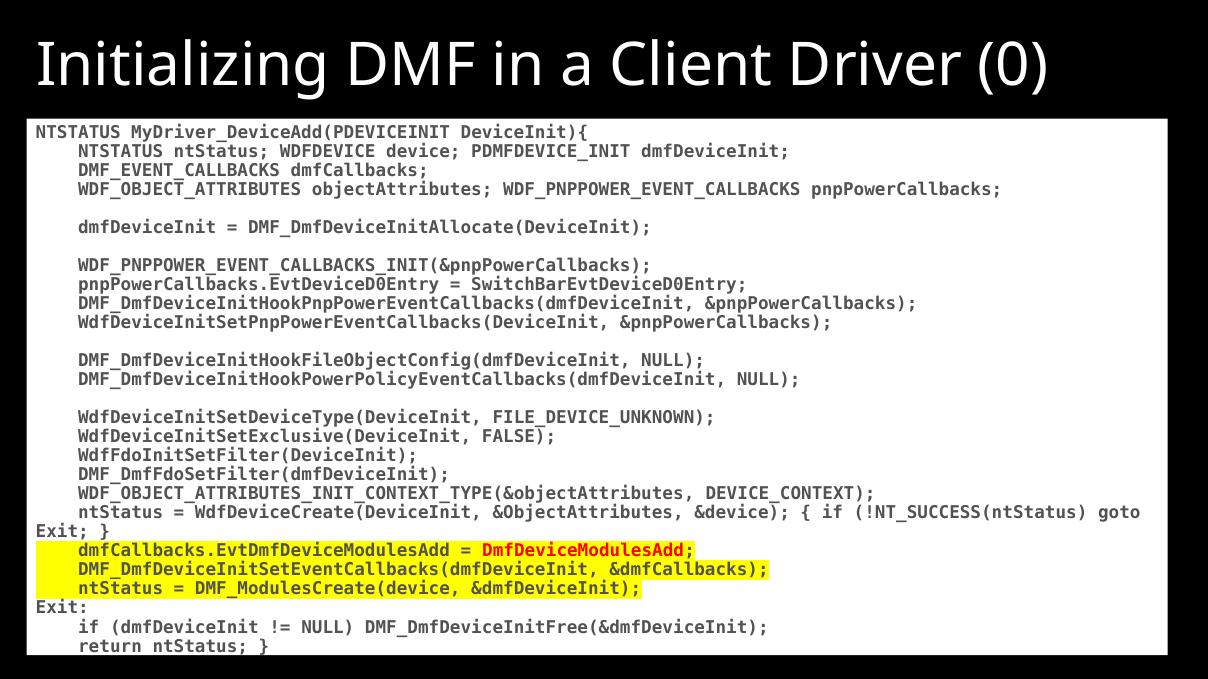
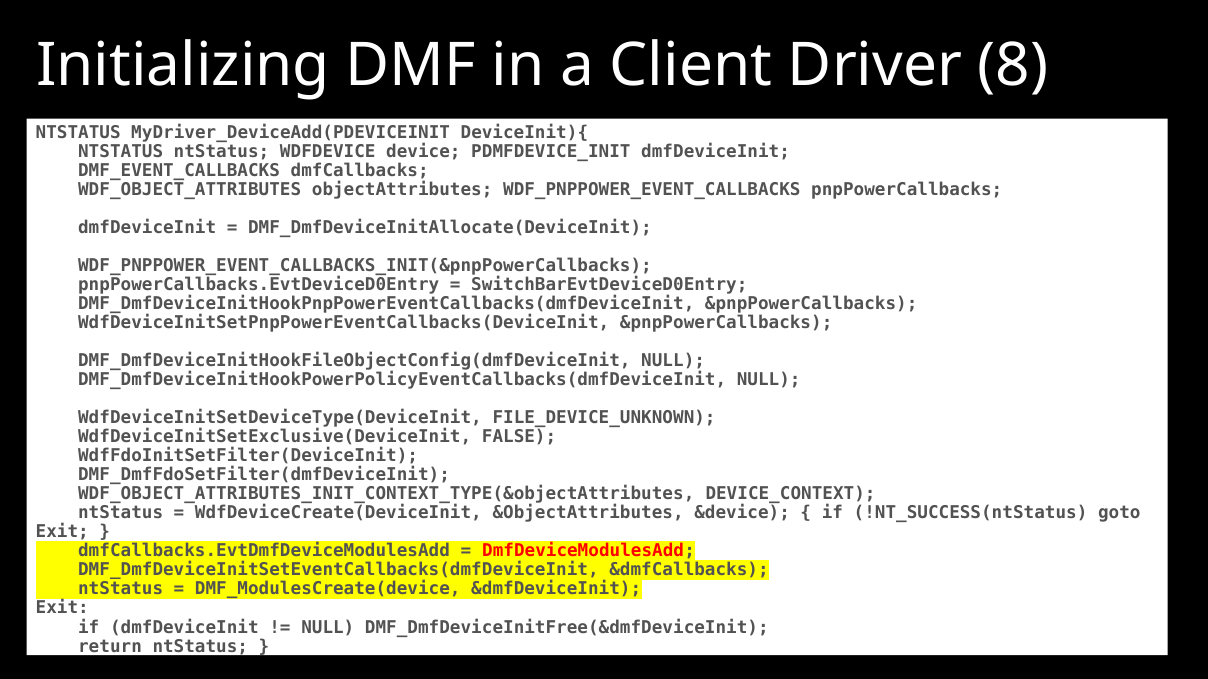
0: 0 -> 8 (1013, 66)
